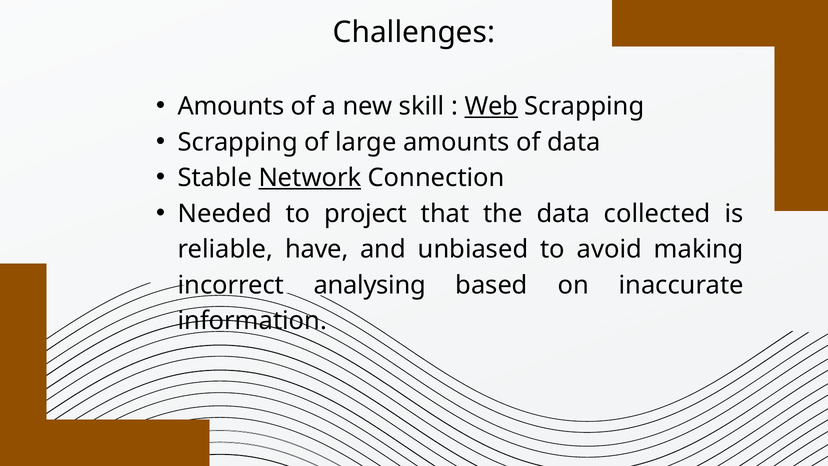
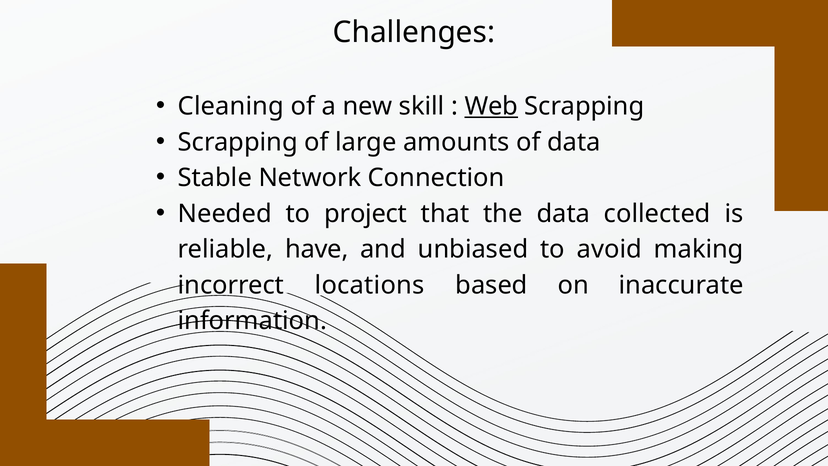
Amounts: Amounts -> Cleaning (231, 106)
Network underline: present -> none (310, 178)
analysing: analysing -> locations (370, 285)
